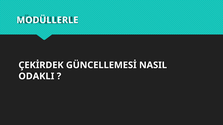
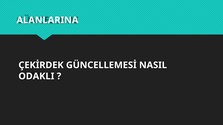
MODÜLLERLE: MODÜLLERLE -> ALANLARINA (47, 20)
